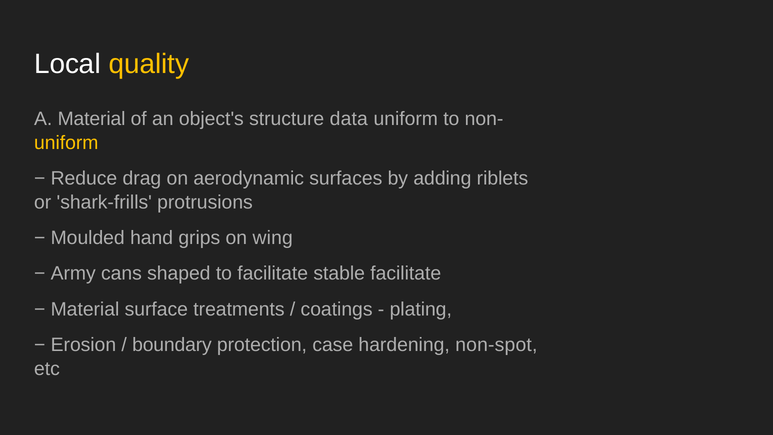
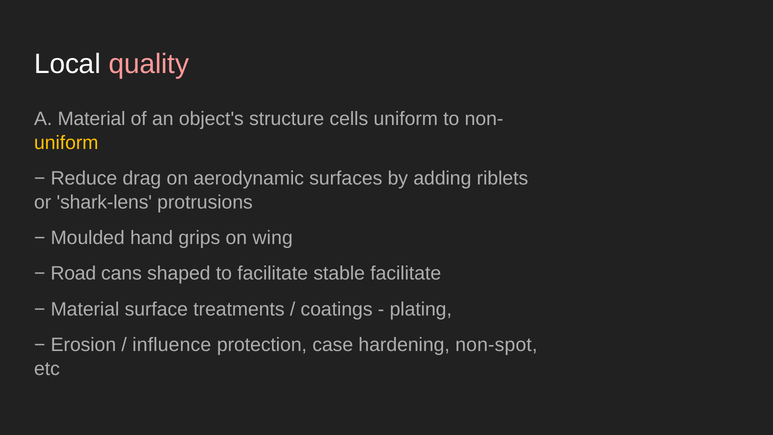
quality colour: yellow -> pink (149, 64)
data: data -> cells (349, 119)
shark-frills: shark-frills -> shark-lens (104, 202)
Army: Army -> Road (73, 273)
boundary: boundary -> influence (172, 345)
